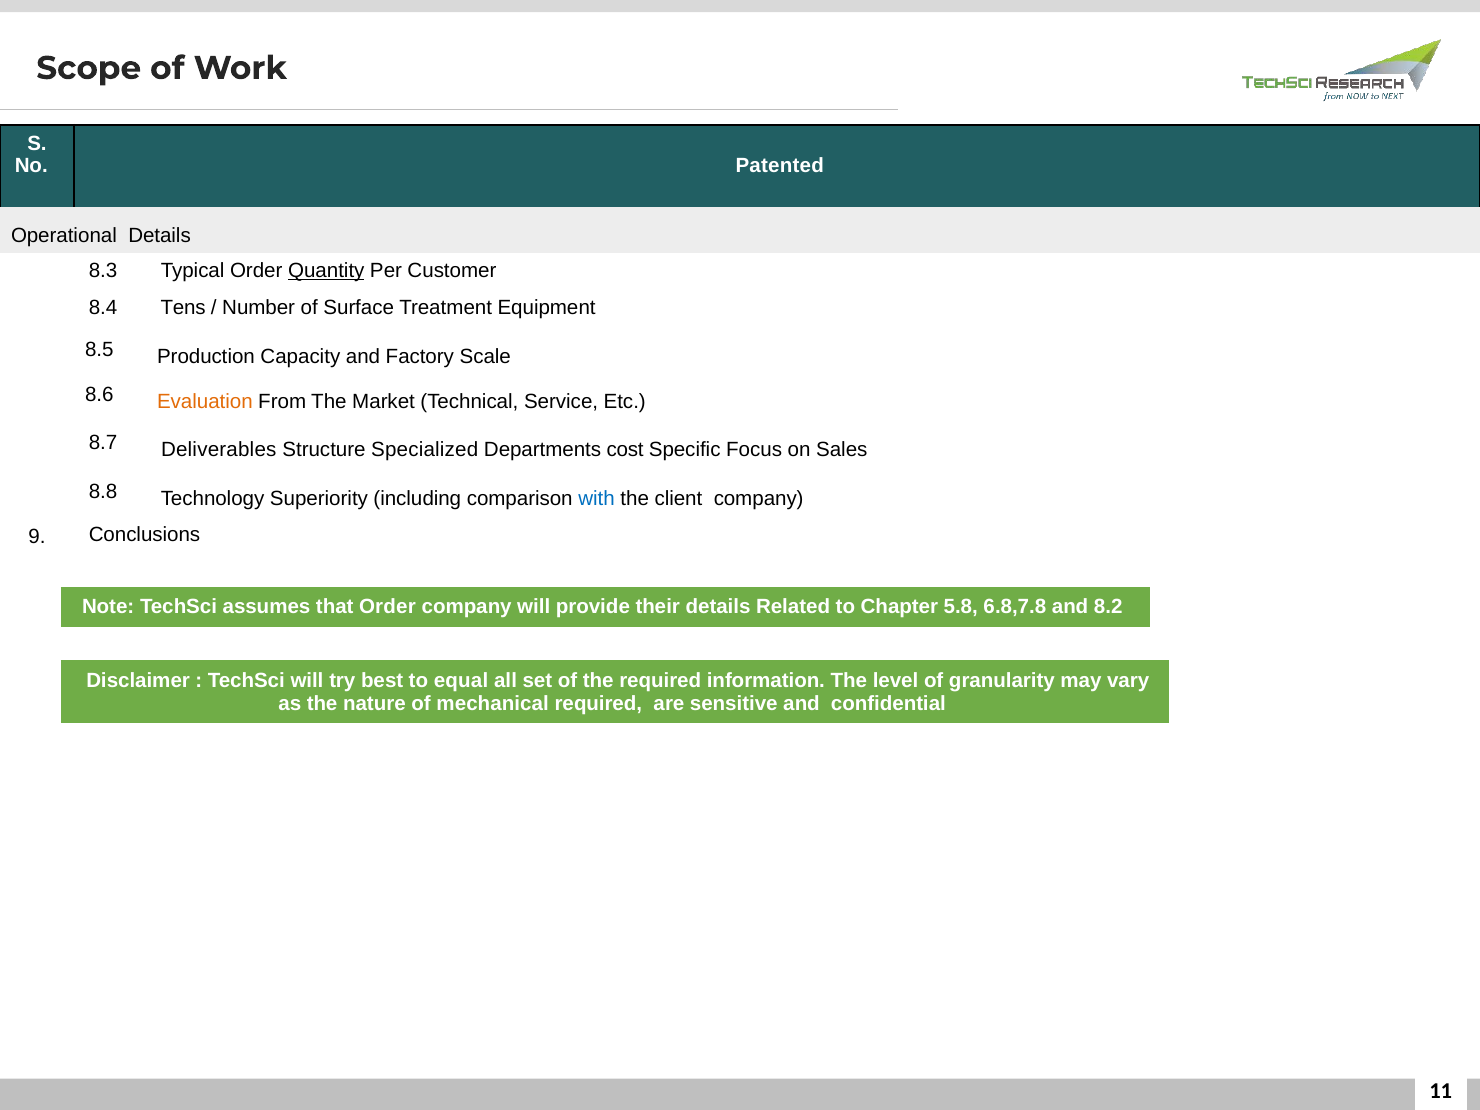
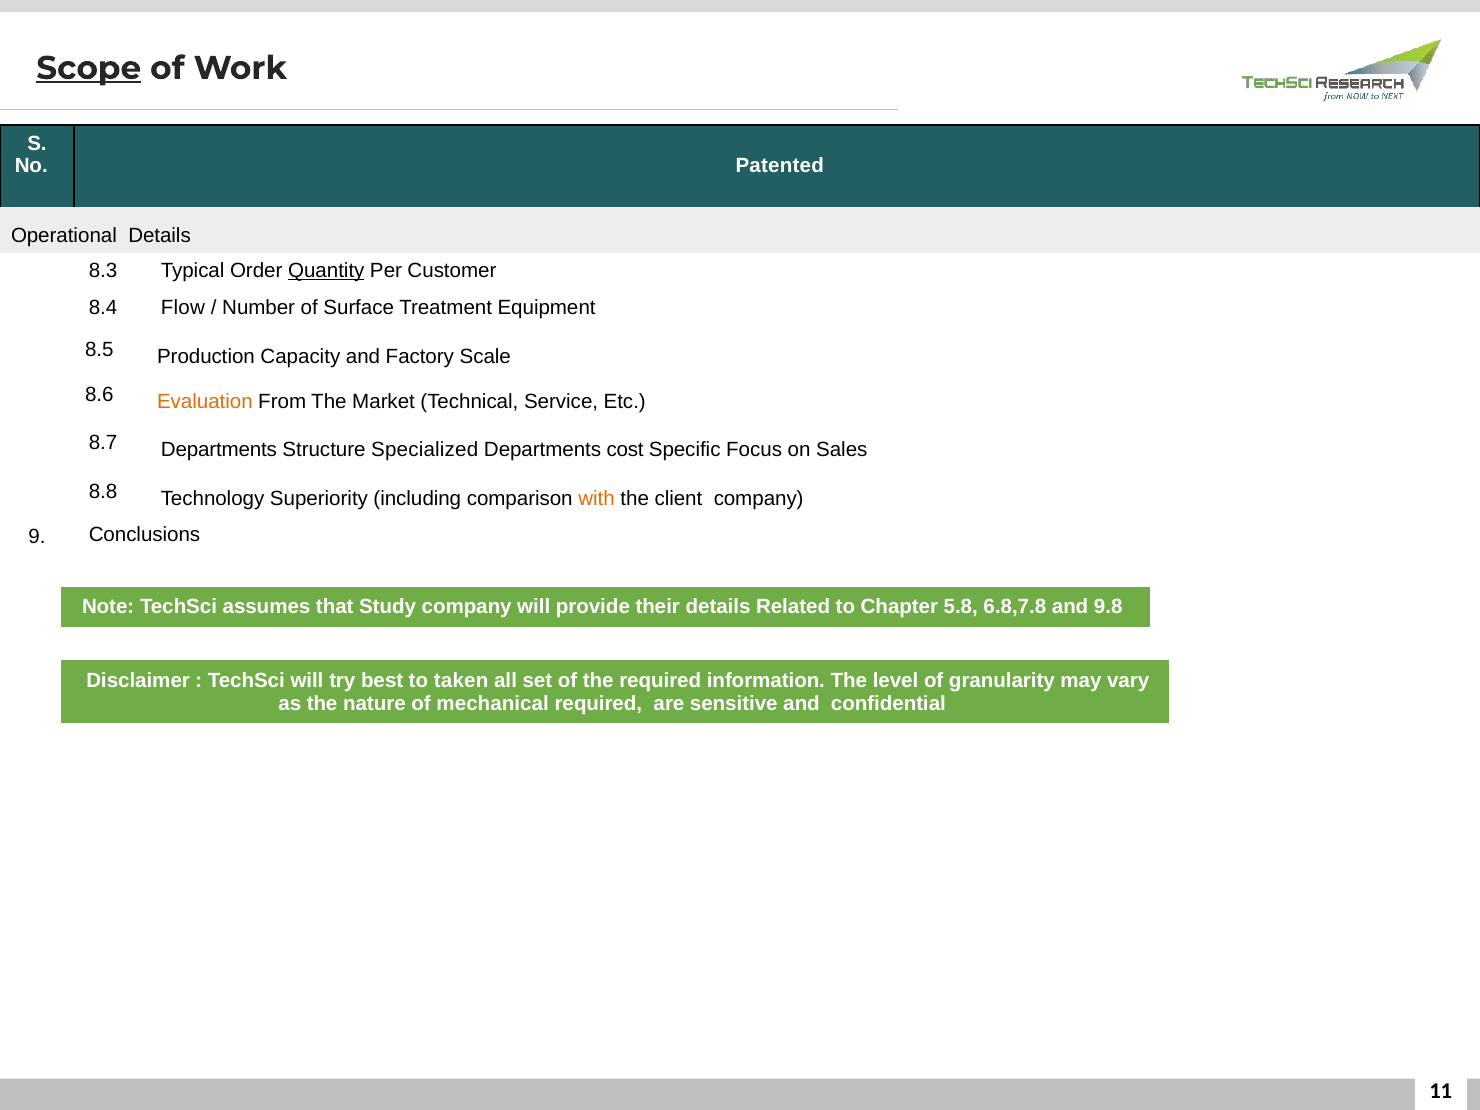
Scope underline: none -> present (89, 68)
Tens: Tens -> Flow (183, 308)
8.7 Deliverables: Deliverables -> Departments (219, 449)
with colour: blue -> orange (597, 499)
that Order: Order -> Study (388, 607)
8.2: 8.2 -> 9.8 (1108, 607)
equal: equal -> taken (461, 680)
